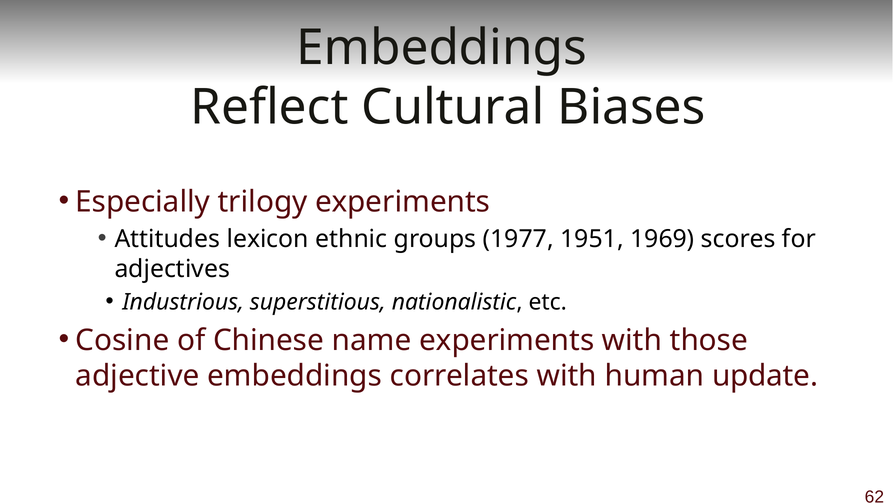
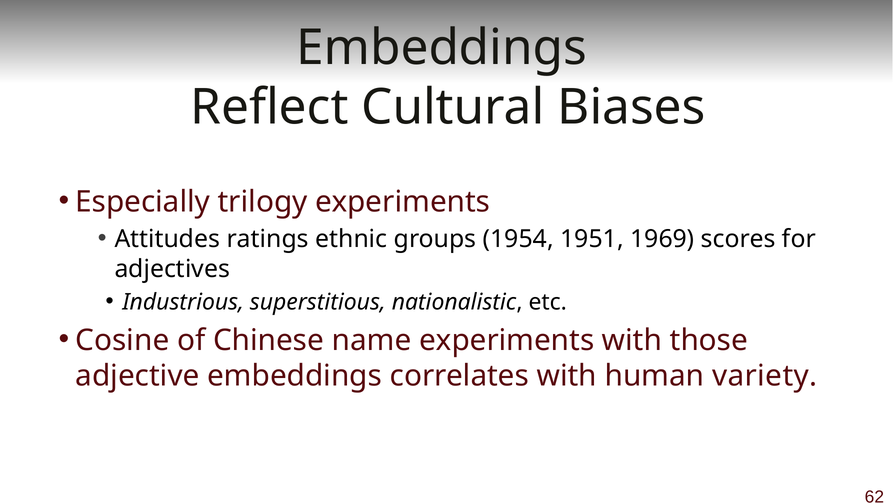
lexicon: lexicon -> ratings (268, 239)
1977: 1977 -> 1954 (518, 239)
update: update -> variety (765, 376)
